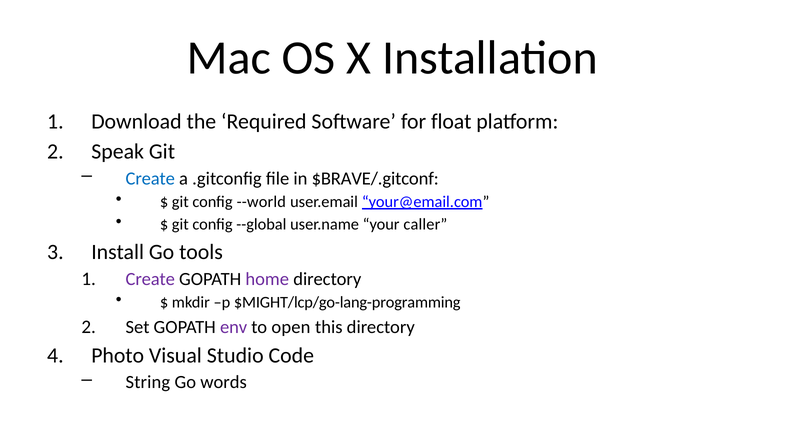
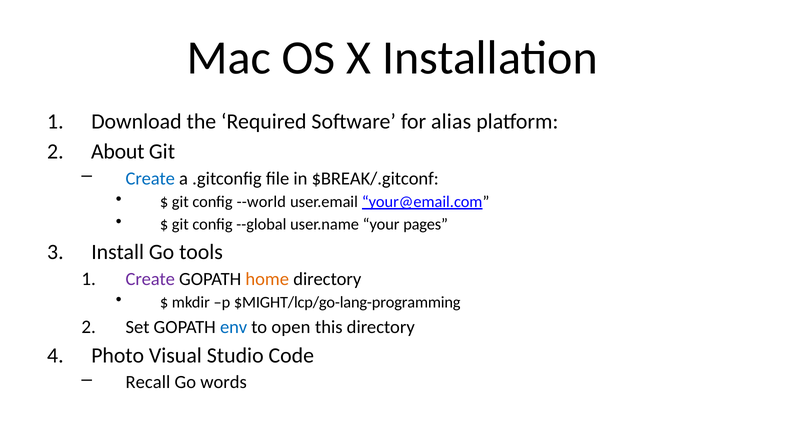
float: float -> alias (451, 122)
Speak: Speak -> About (118, 151)
$BRAVE/.gitconf: $BRAVE/.gitconf -> $BREAK/.gitconf (375, 178)
caller: caller -> pages (426, 224)
home colour: purple -> orange (267, 279)
env colour: purple -> blue (234, 327)
String: String -> Recall (148, 382)
